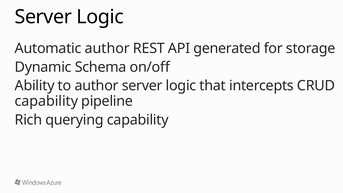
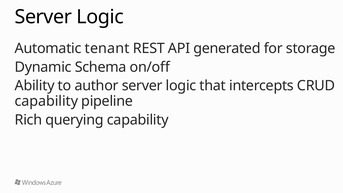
Automatic author: author -> tenant (107, 48)
